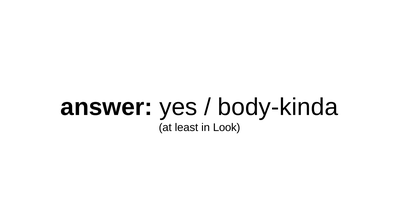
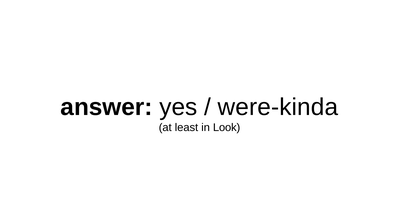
body-kinda: body-kinda -> were-kinda (278, 107)
